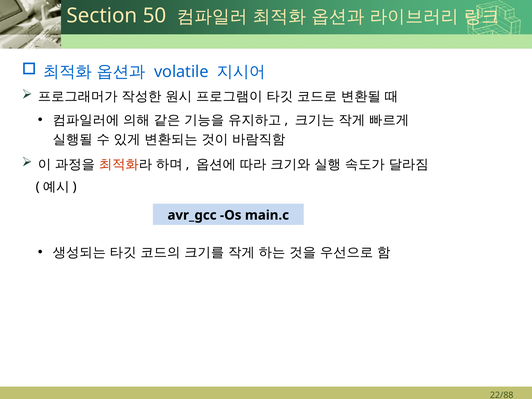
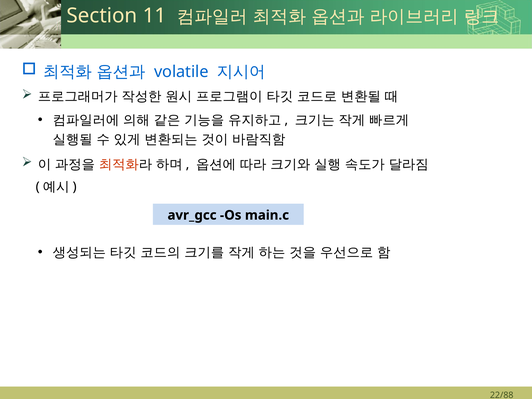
50: 50 -> 11 (155, 16)
